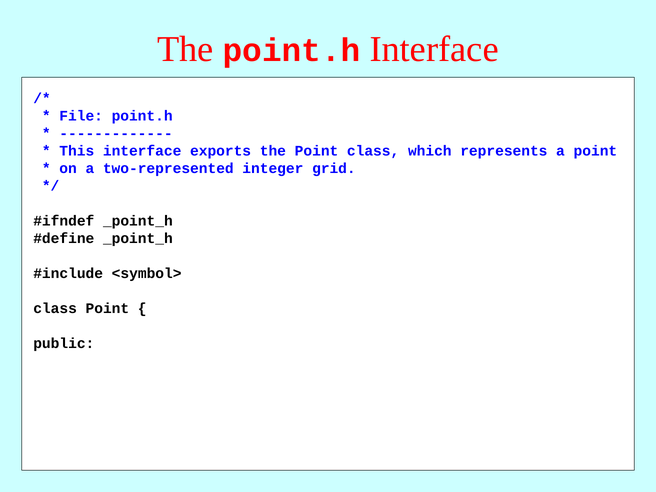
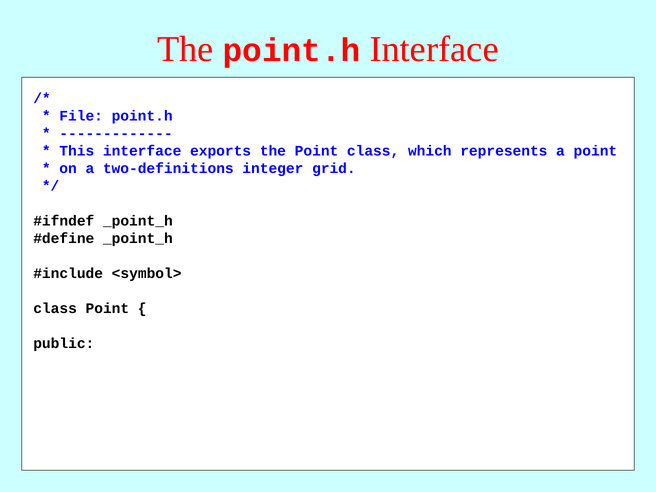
two-represented: two-represented -> two-definitions (168, 169)
